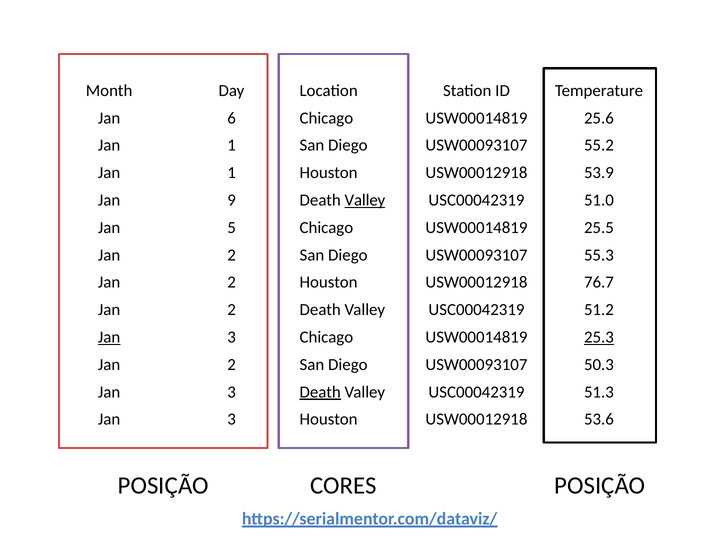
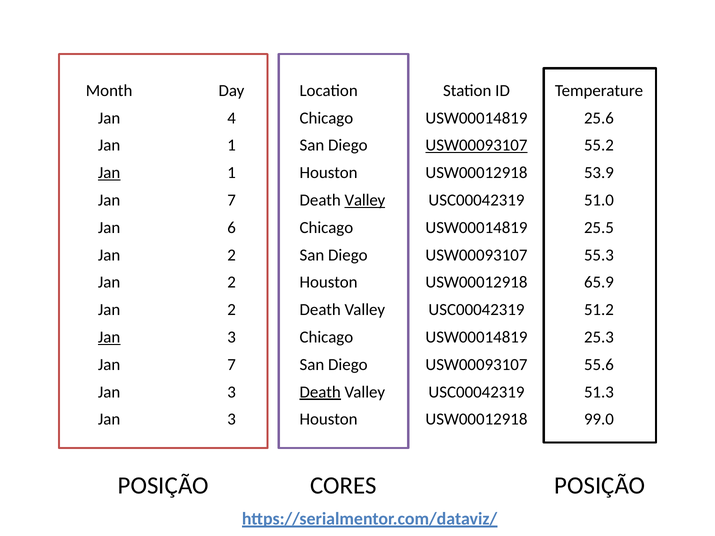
6: 6 -> 4 (232, 118)
USW00093107 underline: none -> present (476, 145)
Jan underline: none -> present (109, 173)
9: 9 -> 7 (232, 200)
5: 5 -> 6 (232, 228)
76.7: 76.7 -> 65.9 (599, 283)
25.3 underline: present -> none (599, 337)
2: 2 -> 7 (232, 365)
50.3: 50.3 -> 55.6 (599, 365)
53.6: 53.6 -> 99.0 (599, 420)
